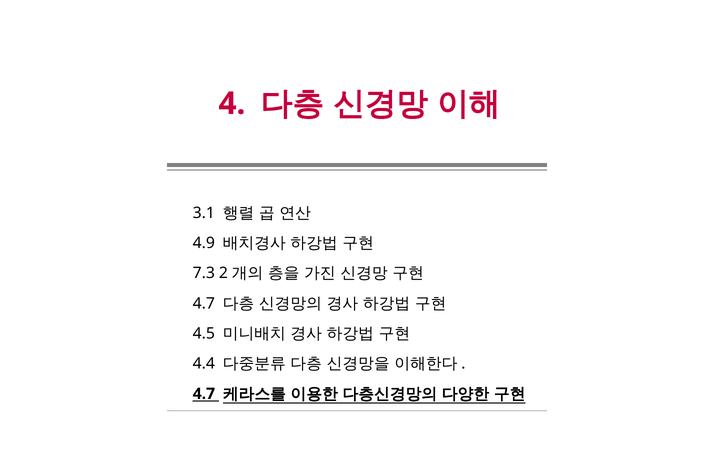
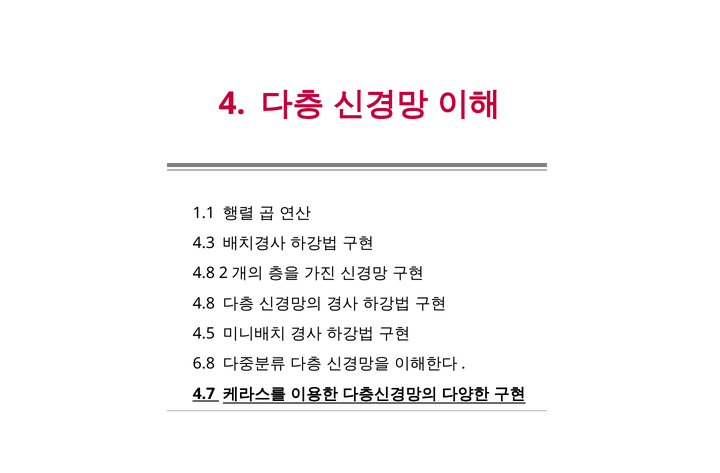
3.1: 3.1 -> 1.1 (204, 213)
4.9: 4.9 -> 4.3 (204, 243)
7.3: 7.3 -> 4.8 (204, 273)
4.7: 4.7 -> 4.8 (204, 303)
4.4: 4.4 -> 6.8 (204, 364)
